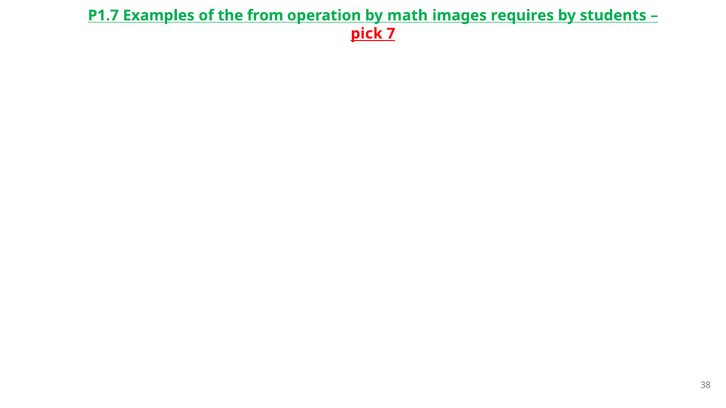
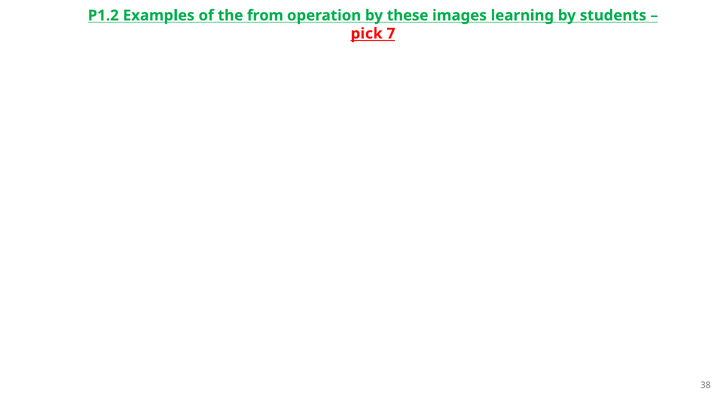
P1.7: P1.7 -> P1.2 (103, 15)
math: math -> these (408, 15)
requires: requires -> learning (522, 15)
